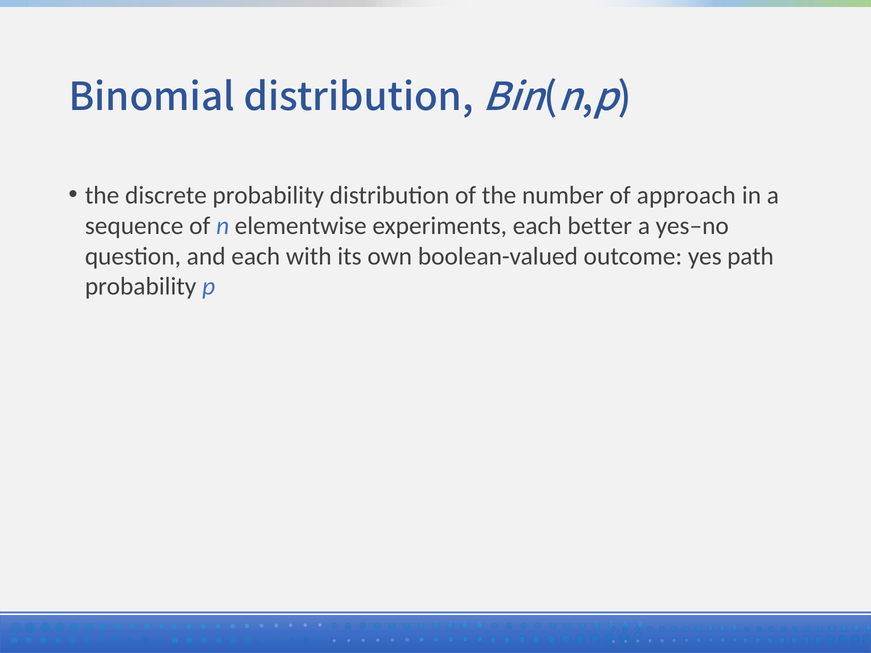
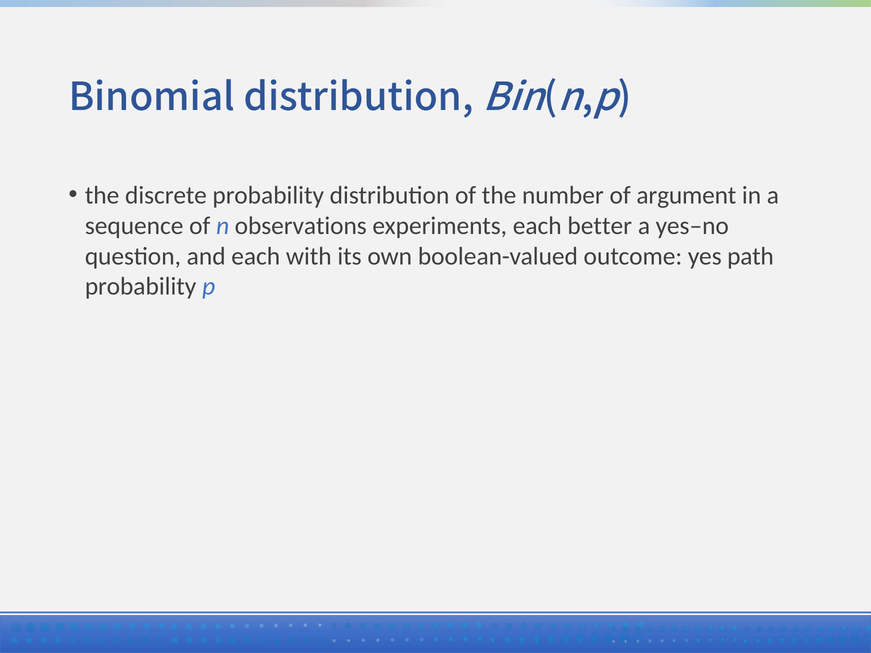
approach: approach -> argument (686, 195)
elementwise: elementwise -> observations (301, 226)
